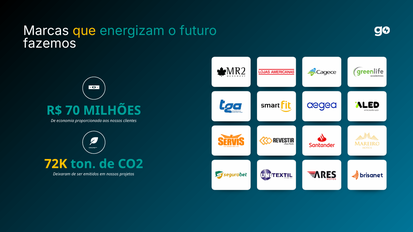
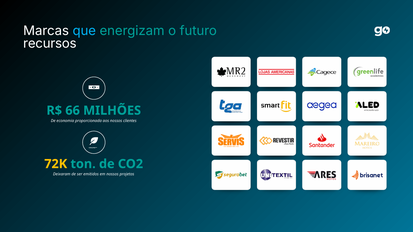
que colour: yellow -> light blue (84, 31)
fazemos: fazemos -> recursos (50, 44)
70: 70 -> 66 (73, 111)
